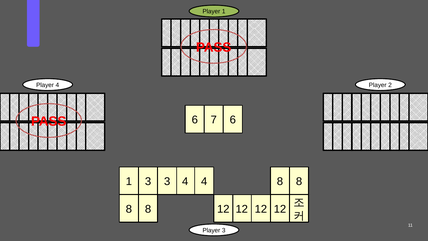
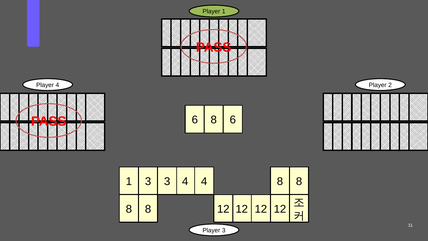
6 7: 7 -> 8 (214, 120)
